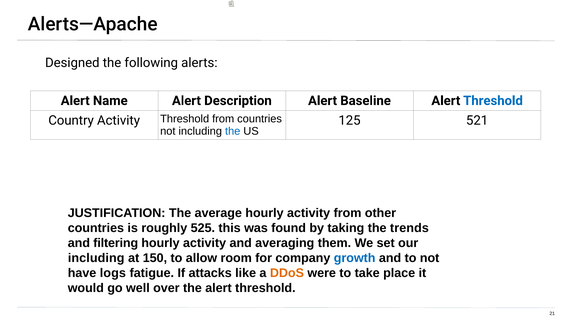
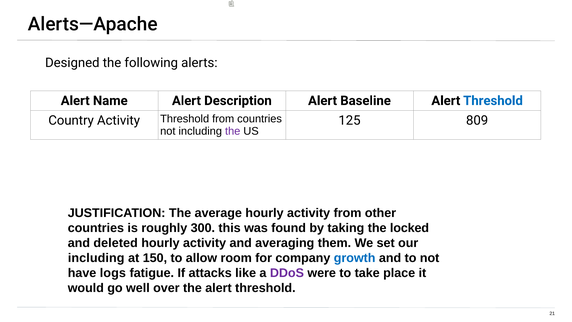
521: 521 -> 809 (477, 120)
the colour: blue -> purple (233, 131)
525: 525 -> 300 (203, 228)
trends: trends -> locked (410, 228)
filtering: filtering -> deleted (116, 243)
DDoS colour: orange -> purple (287, 273)
